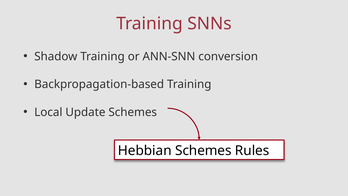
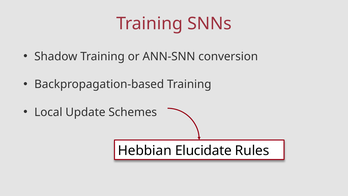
Hebbian Schemes: Schemes -> Elucidate (203, 151)
